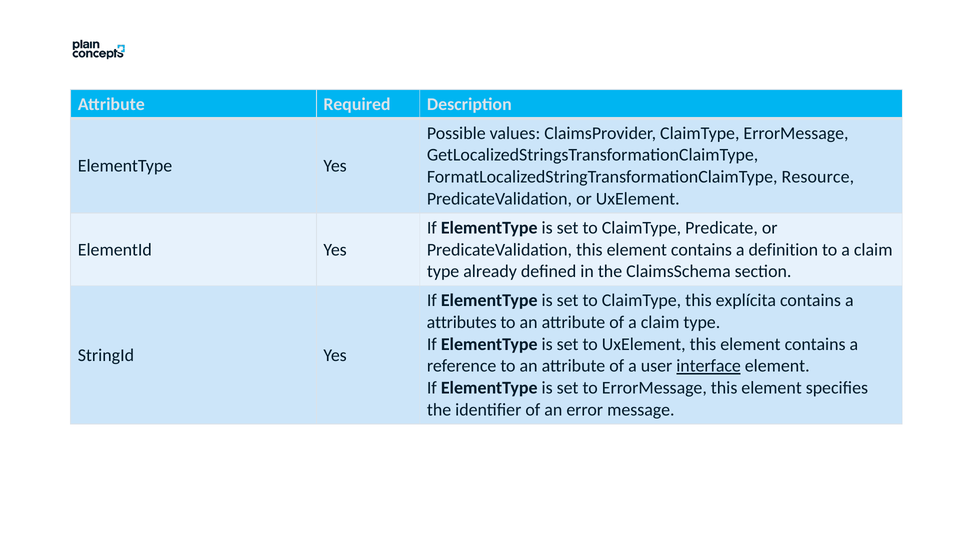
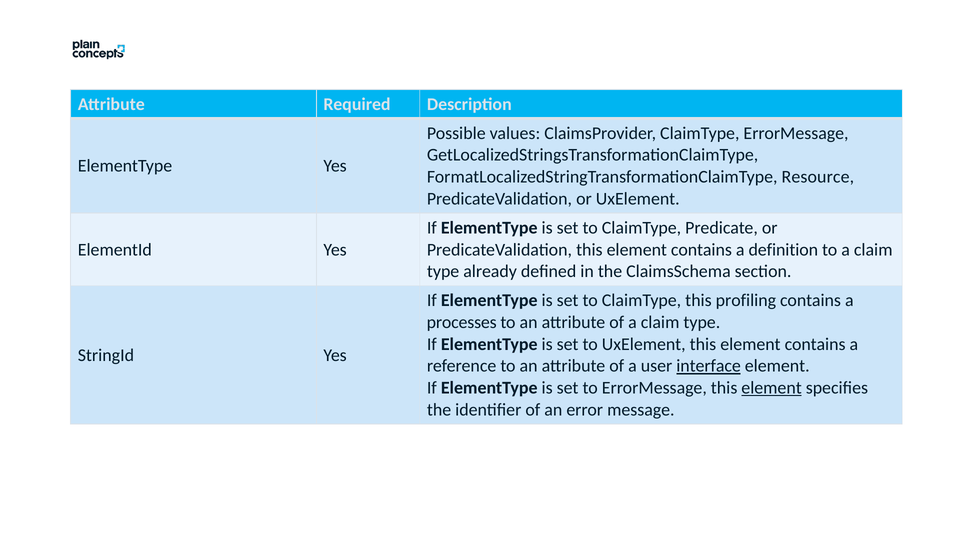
explícita: explícita -> profiling (746, 301)
attributes: attributes -> processes (462, 322)
element underline: none -> present (772, 388)
